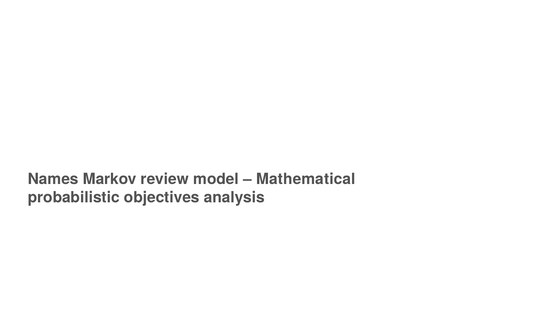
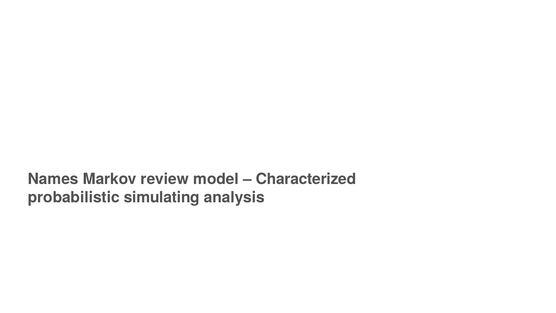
Mathematical: Mathematical -> Characterized (306, 179)
objectives: objectives -> simulating (162, 197)
